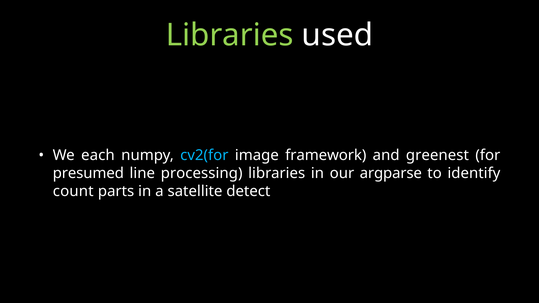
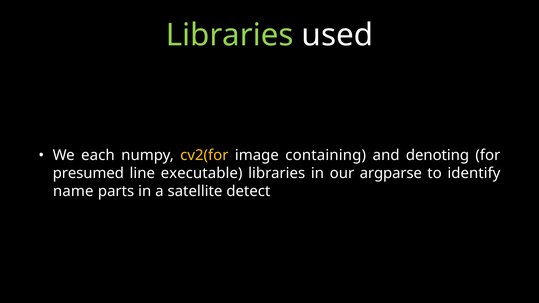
cv2(for colour: light blue -> yellow (204, 155)
framework: framework -> containing (326, 155)
greenest: greenest -> denoting (437, 155)
processing: processing -> executable (202, 173)
count: count -> name (73, 191)
